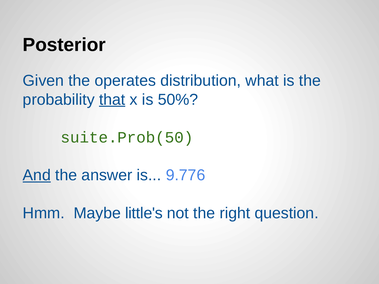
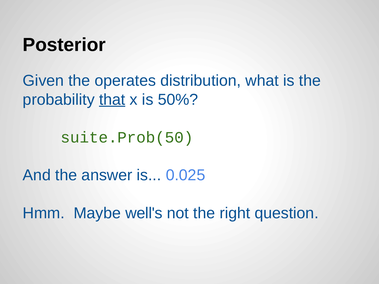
And underline: present -> none (37, 175)
9.776: 9.776 -> 0.025 (186, 175)
little's: little's -> well's (144, 213)
